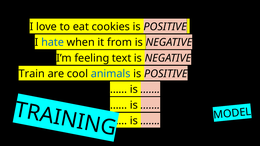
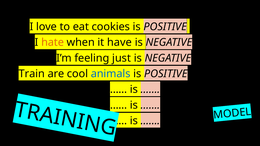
hate colour: blue -> orange (53, 42)
from: from -> have (120, 42)
text: text -> just (122, 58)
